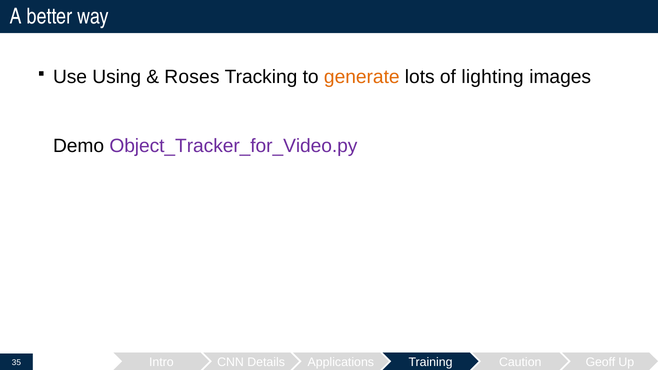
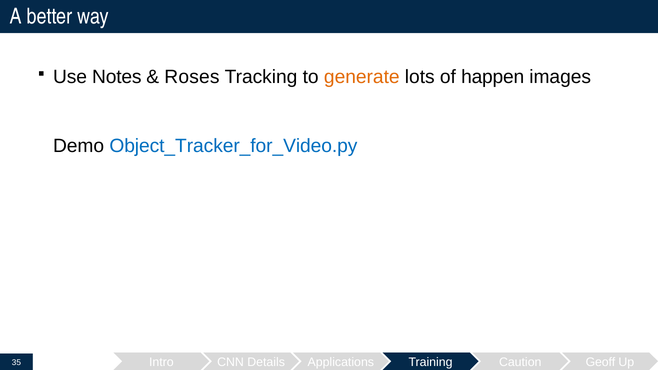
Using: Using -> Notes (117, 77)
lighting: lighting -> happen (493, 77)
Object_Tracker_for_Video.py colour: purple -> blue (233, 146)
